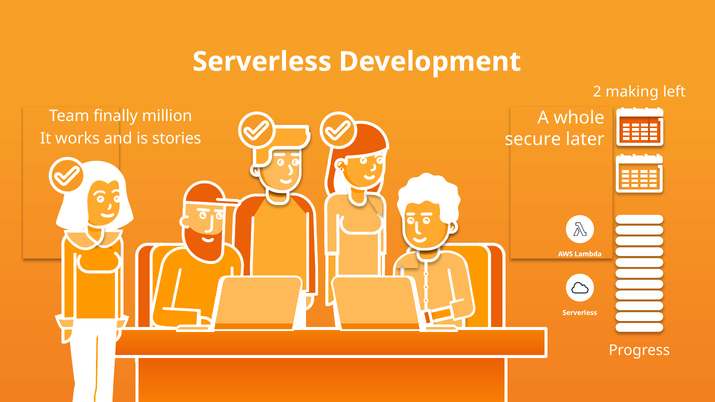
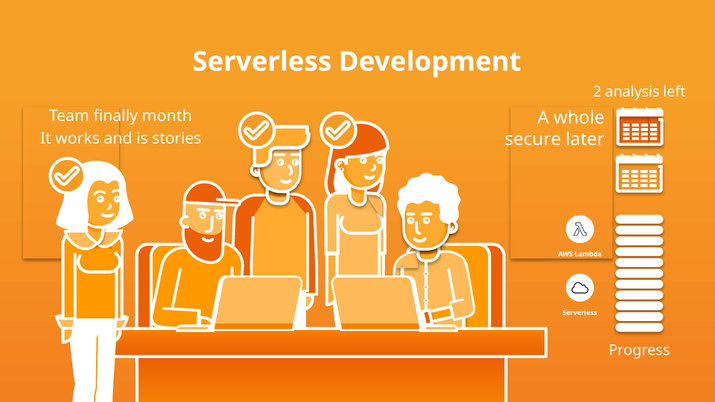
making: making -> analysis (632, 92)
million: million -> month (167, 116)
